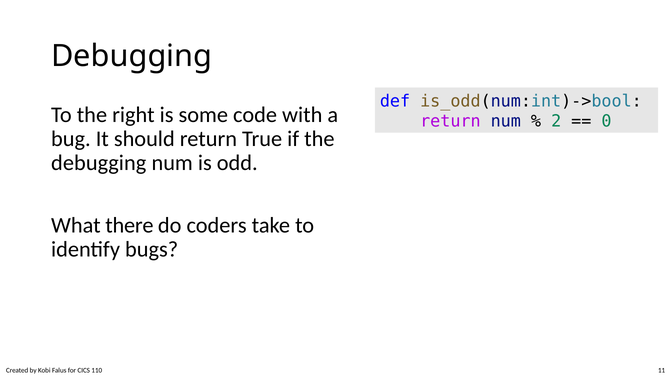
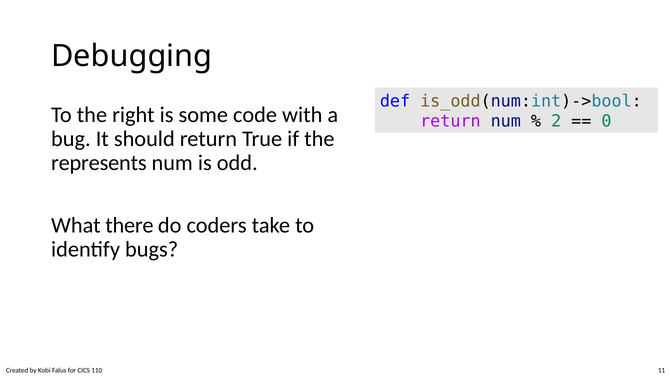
debugging: debugging -> represents (99, 163)
